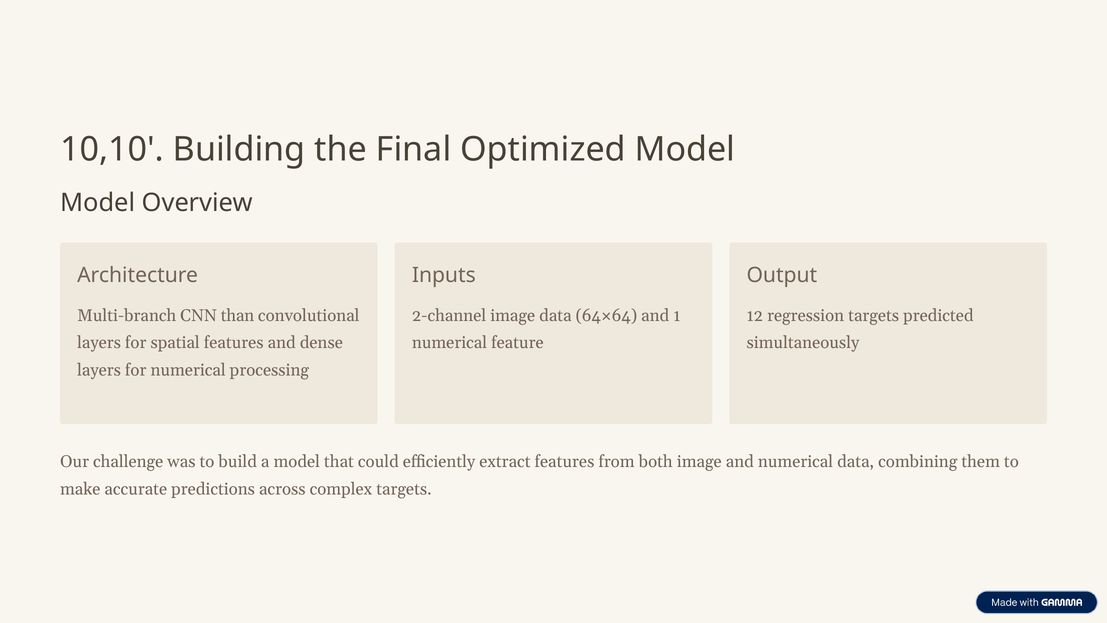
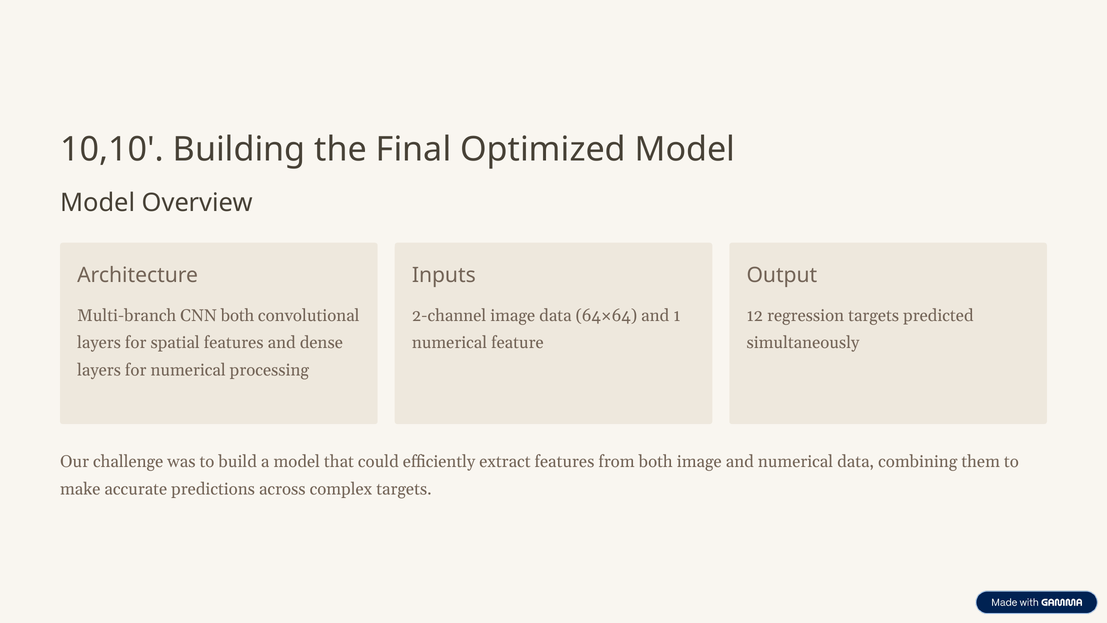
CNN than: than -> both (238, 315)
